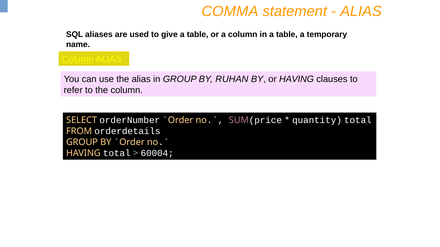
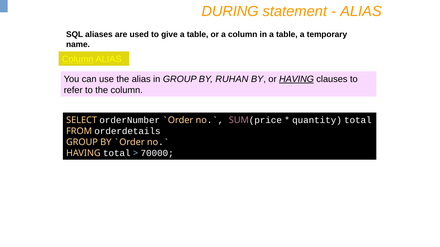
COMMA: COMMA -> DURING (230, 11)
HAVING underline: none -> present (297, 79)
60004: 60004 -> 70000 (157, 154)
